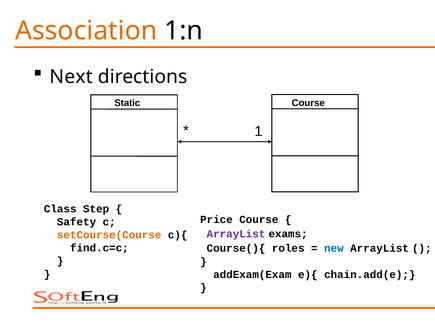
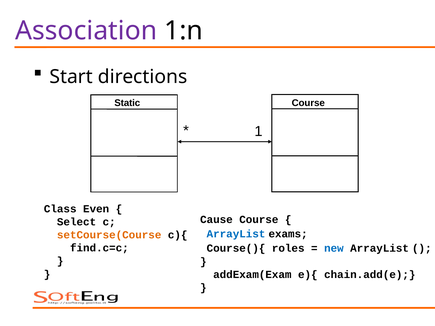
Association colour: orange -> purple (86, 31)
Next: Next -> Start (71, 77)
Step: Step -> Even (96, 209)
Price: Price -> Cause (216, 220)
Safety: Safety -> Select (77, 222)
ArrayList colour: purple -> blue (236, 234)
